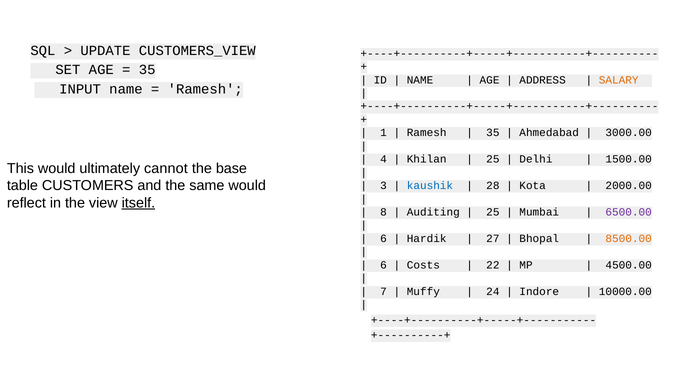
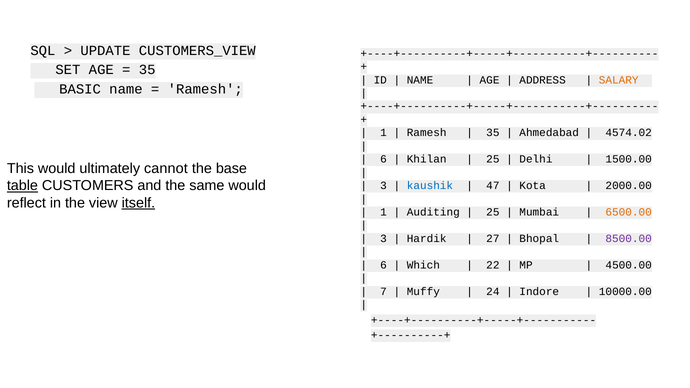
INPUT: INPUT -> BASIC (80, 89)
3000.00: 3000.00 -> 4574.02 (629, 133)
4: 4 -> 6 (384, 159)
table underline: none -> present (22, 186)
28: 28 -> 47 (493, 186)
8: 8 -> 1 (384, 212)
6500.00 colour: purple -> orange (629, 212)
6: 6 -> 3 (384, 239)
8500.00 colour: orange -> purple (629, 239)
Costs: Costs -> Which (423, 265)
